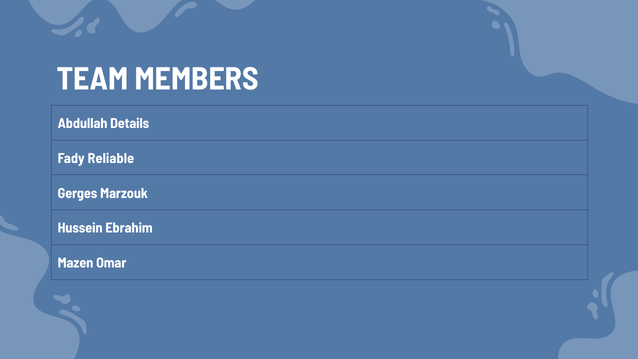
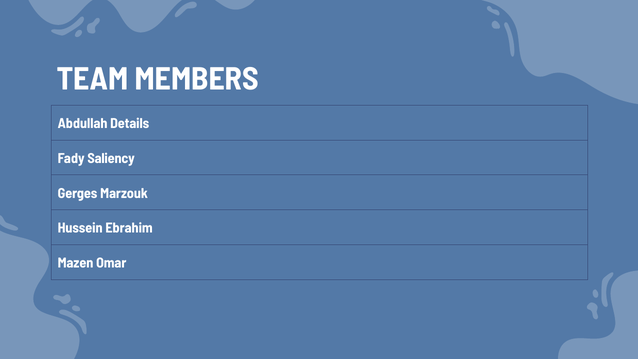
Reliable: Reliable -> Saliency (111, 158)
